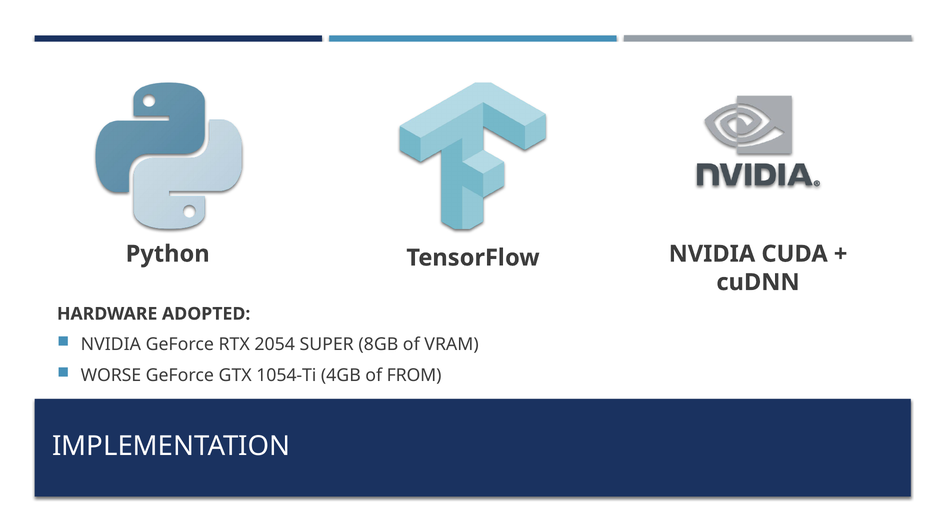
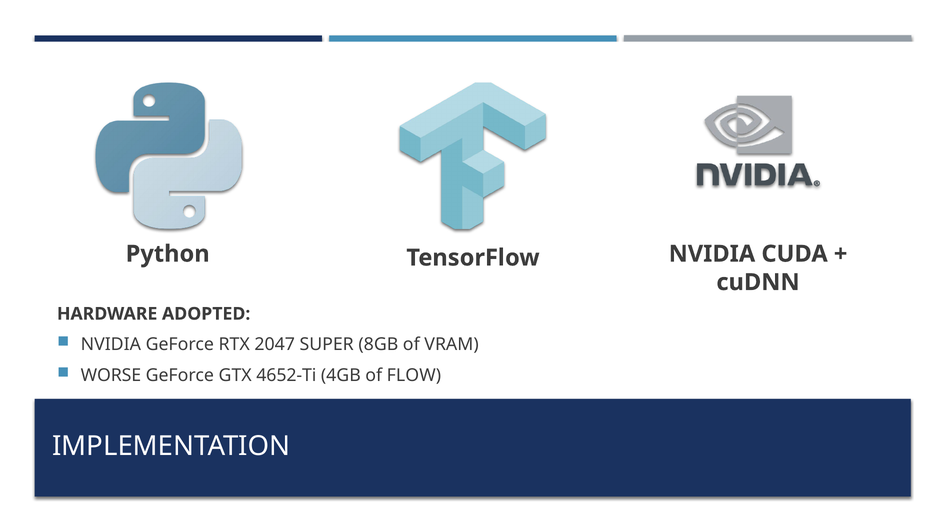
2054: 2054 -> 2047 (275, 345)
1054-Ti: 1054-Ti -> 4652-Ti (286, 375)
FROM: FROM -> FLOW (414, 375)
